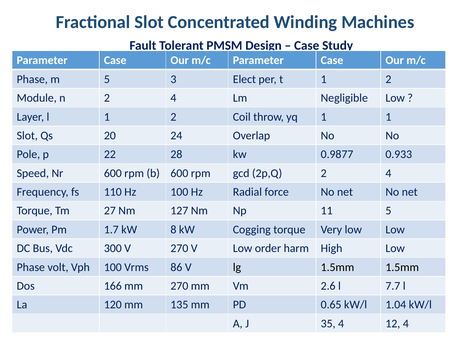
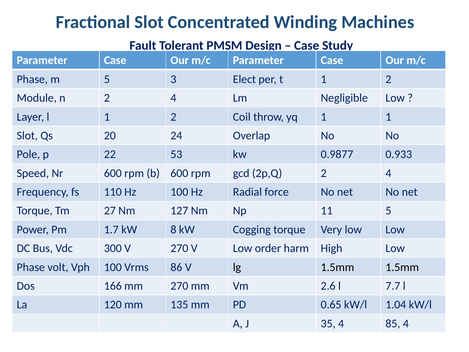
28: 28 -> 53 (176, 154)
12: 12 -> 85 (393, 323)
